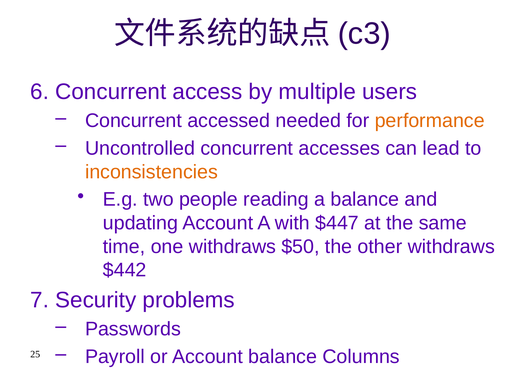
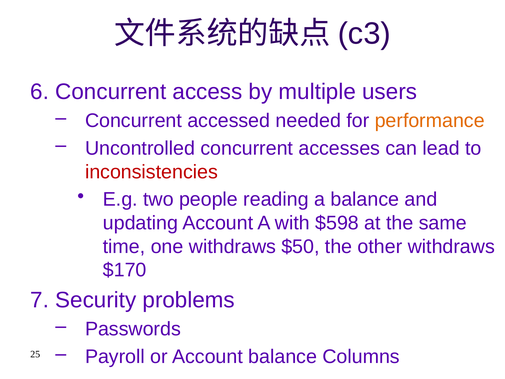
inconsistencies colour: orange -> red (151, 172)
$447: $447 -> $598 (337, 223)
$442: $442 -> $170 (125, 270)
